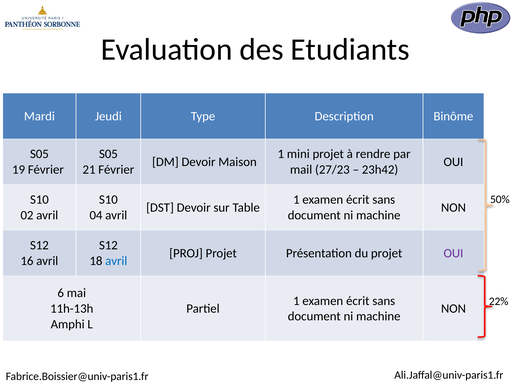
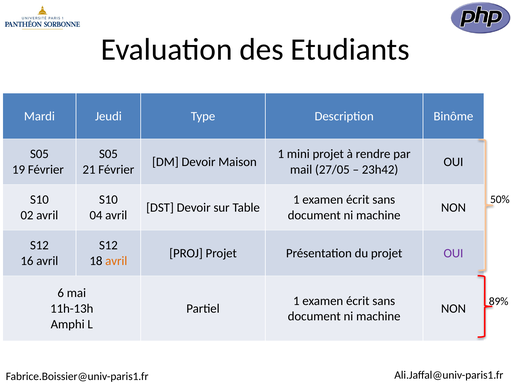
27/23: 27/23 -> 27/05 (332, 169)
avril colour: blue -> orange (116, 260)
22%: 22% -> 89% (499, 301)
